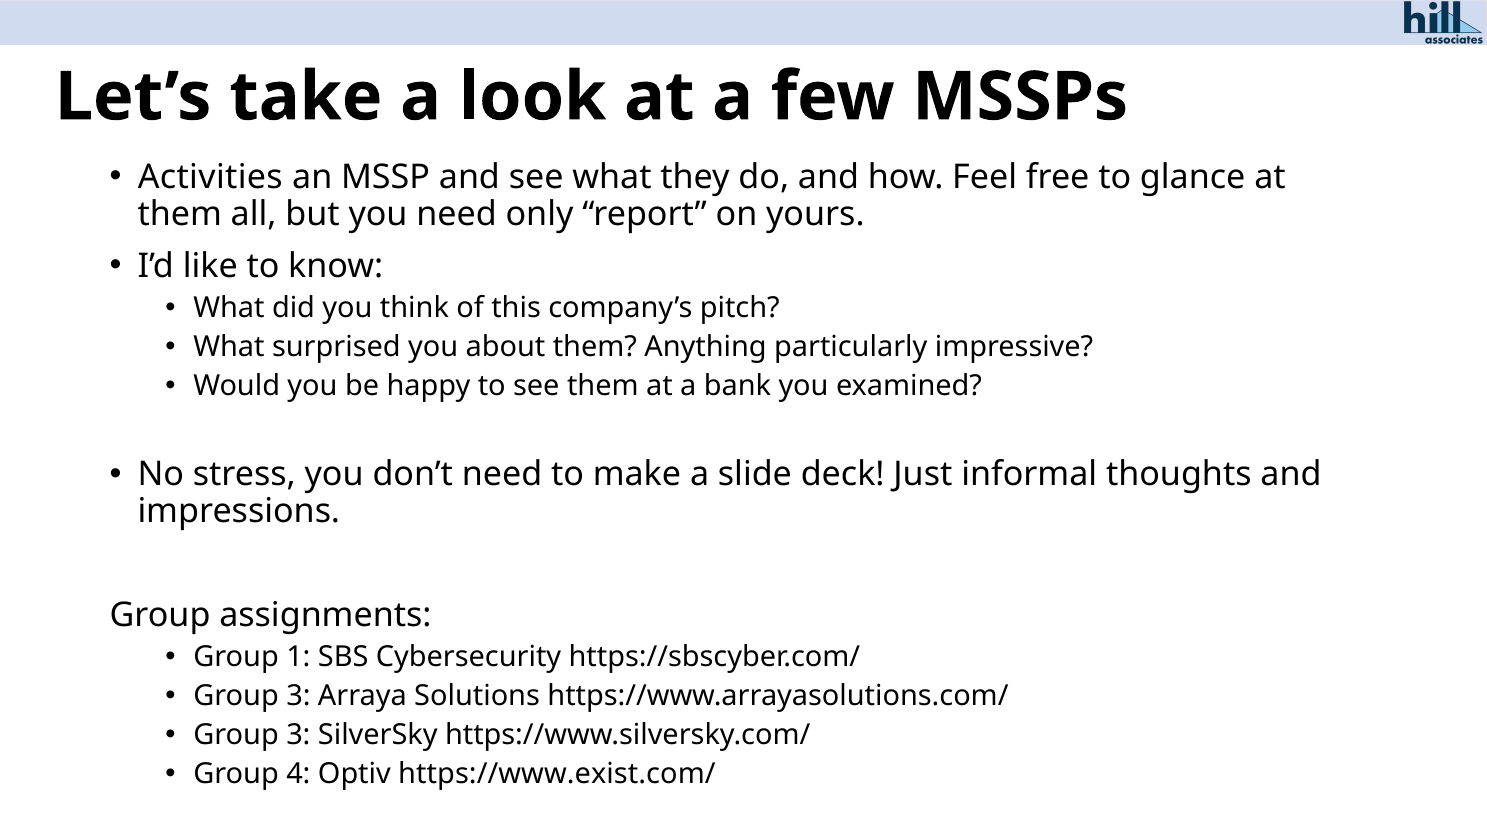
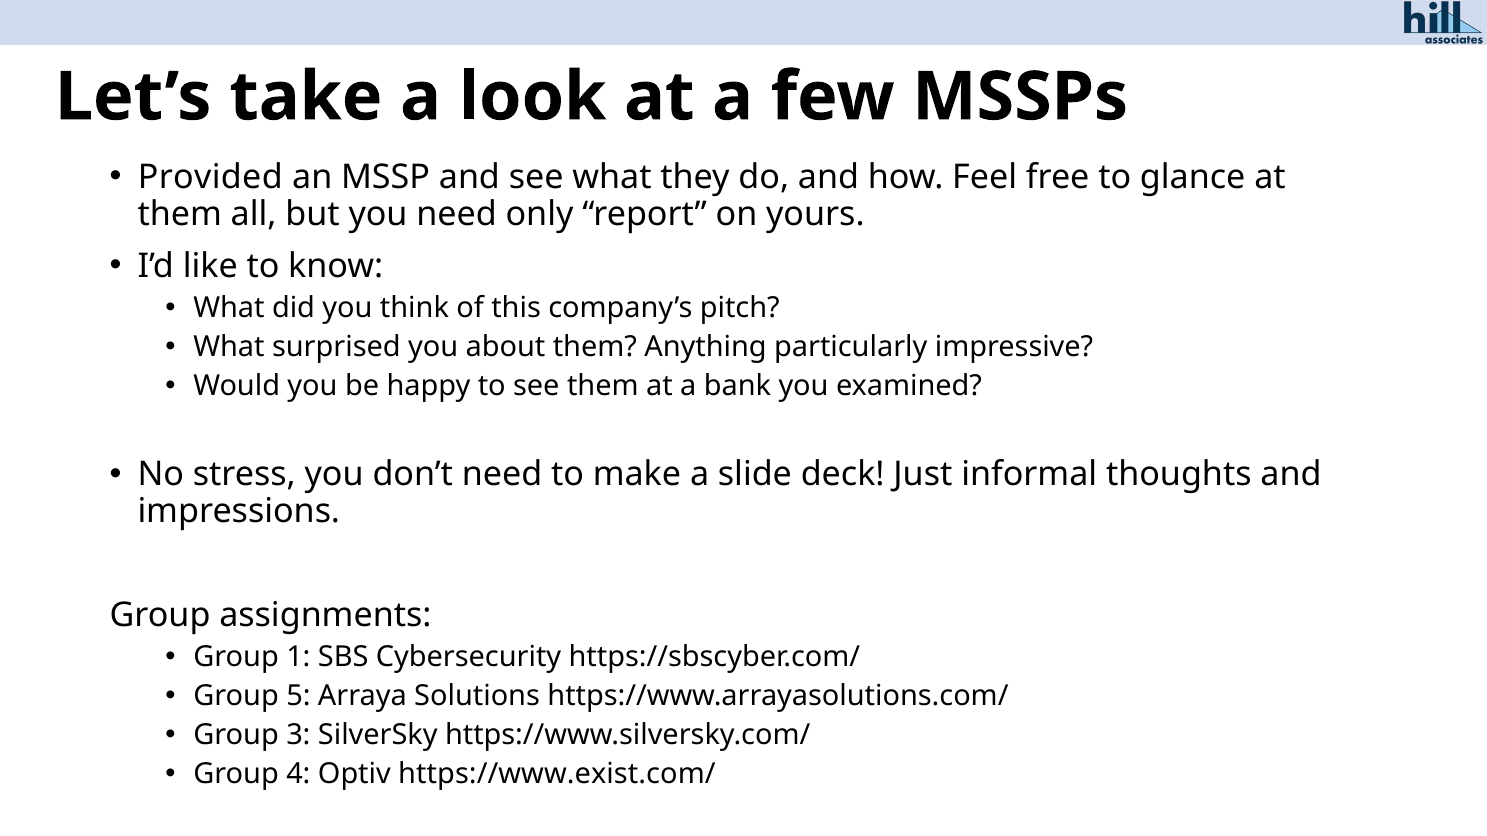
Activities: Activities -> Provided (210, 177)
3: 3 -> 5 (298, 697)
